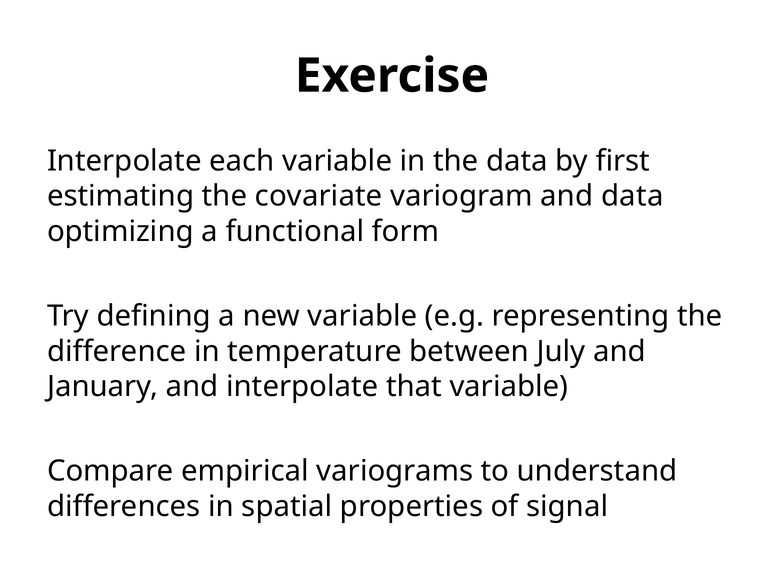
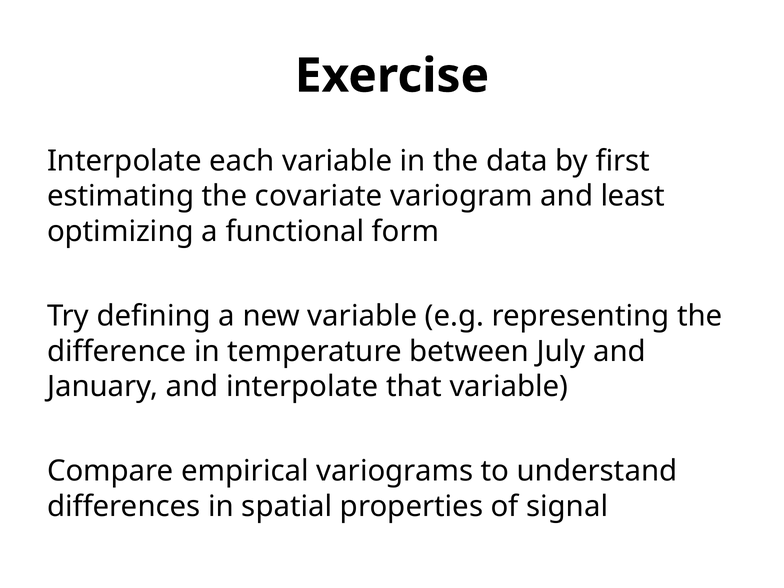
and data: data -> least (633, 196)
